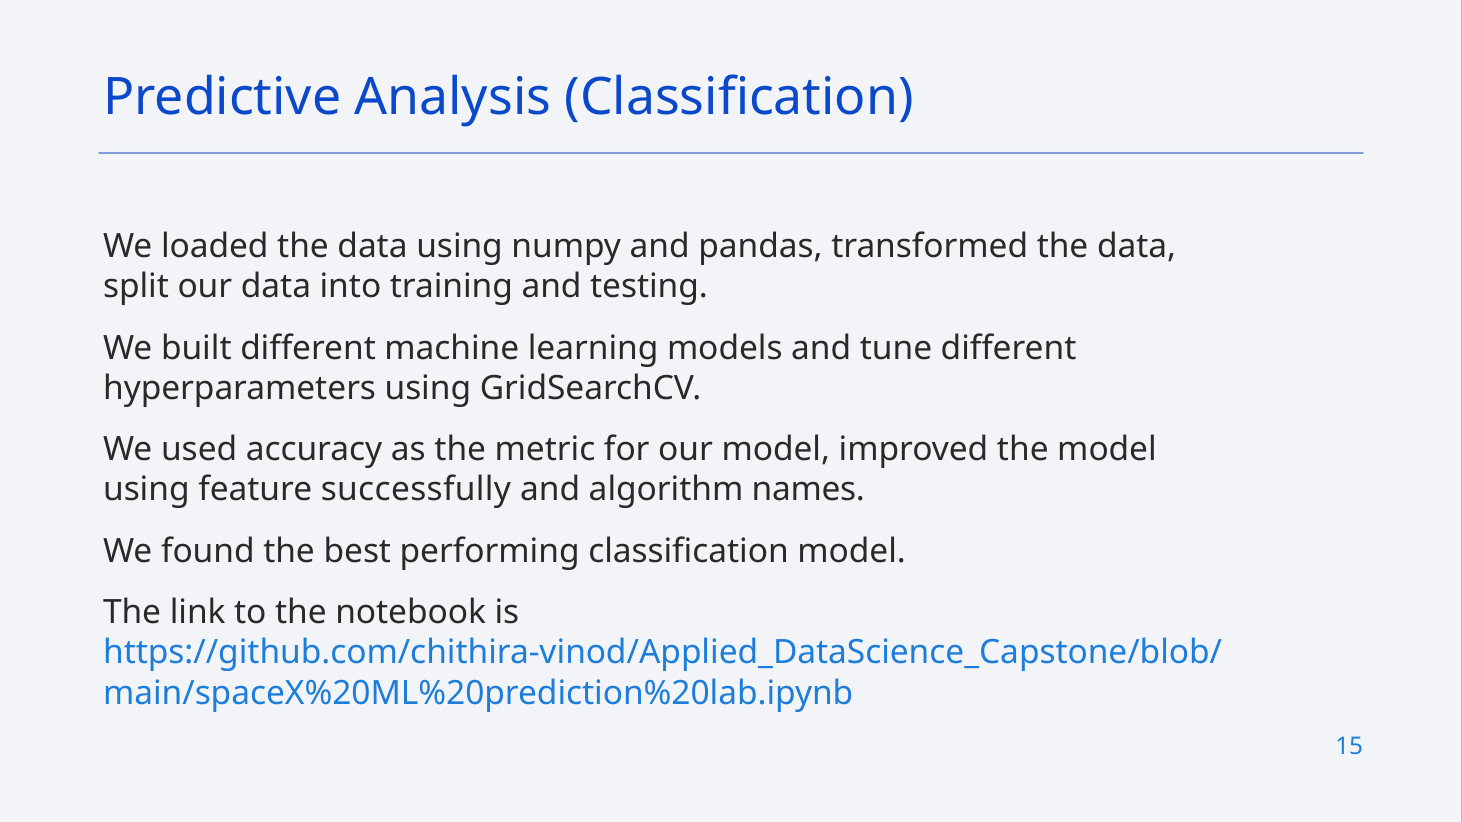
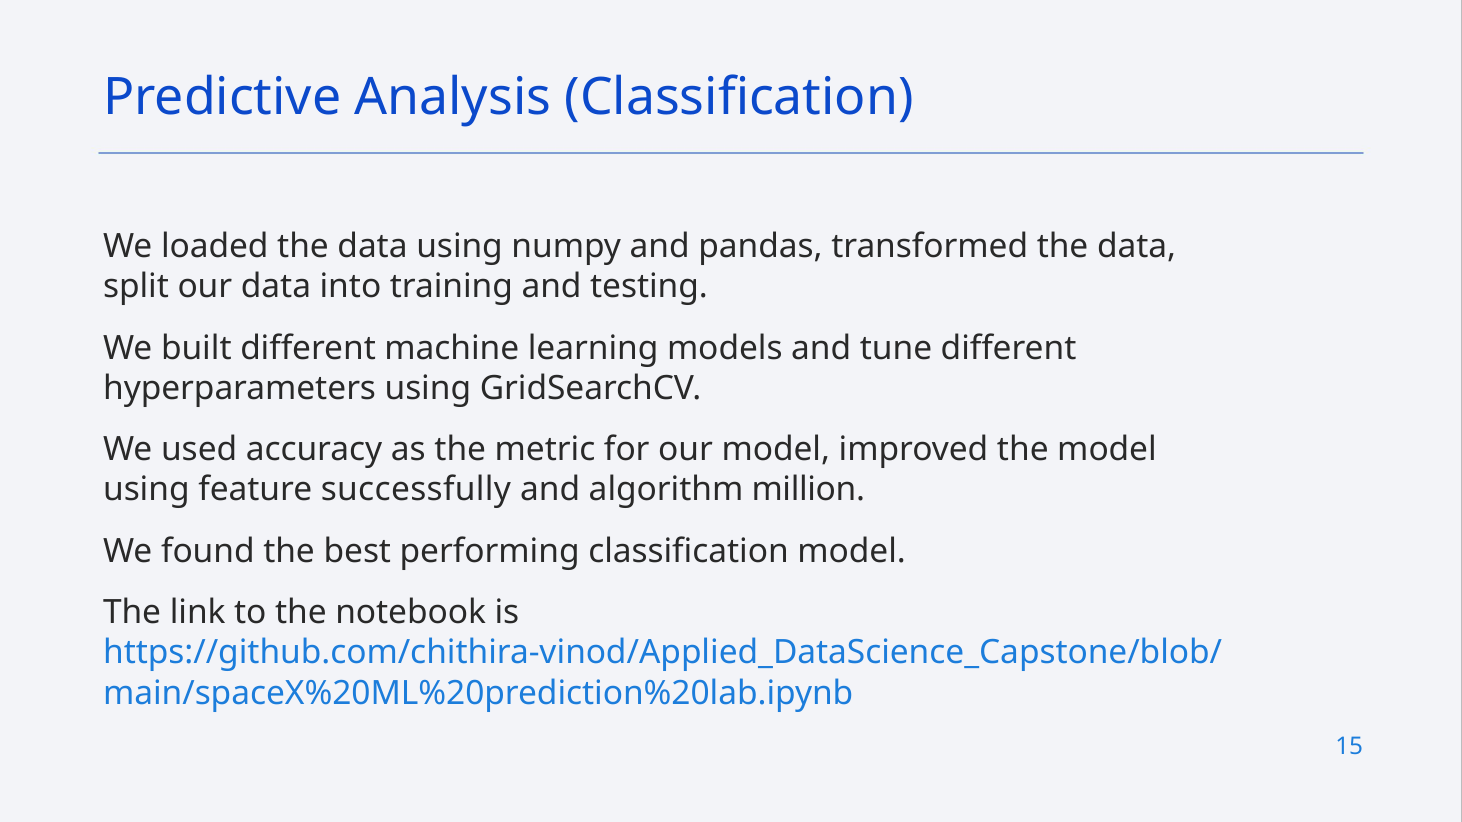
names: names -> million (808, 490)
